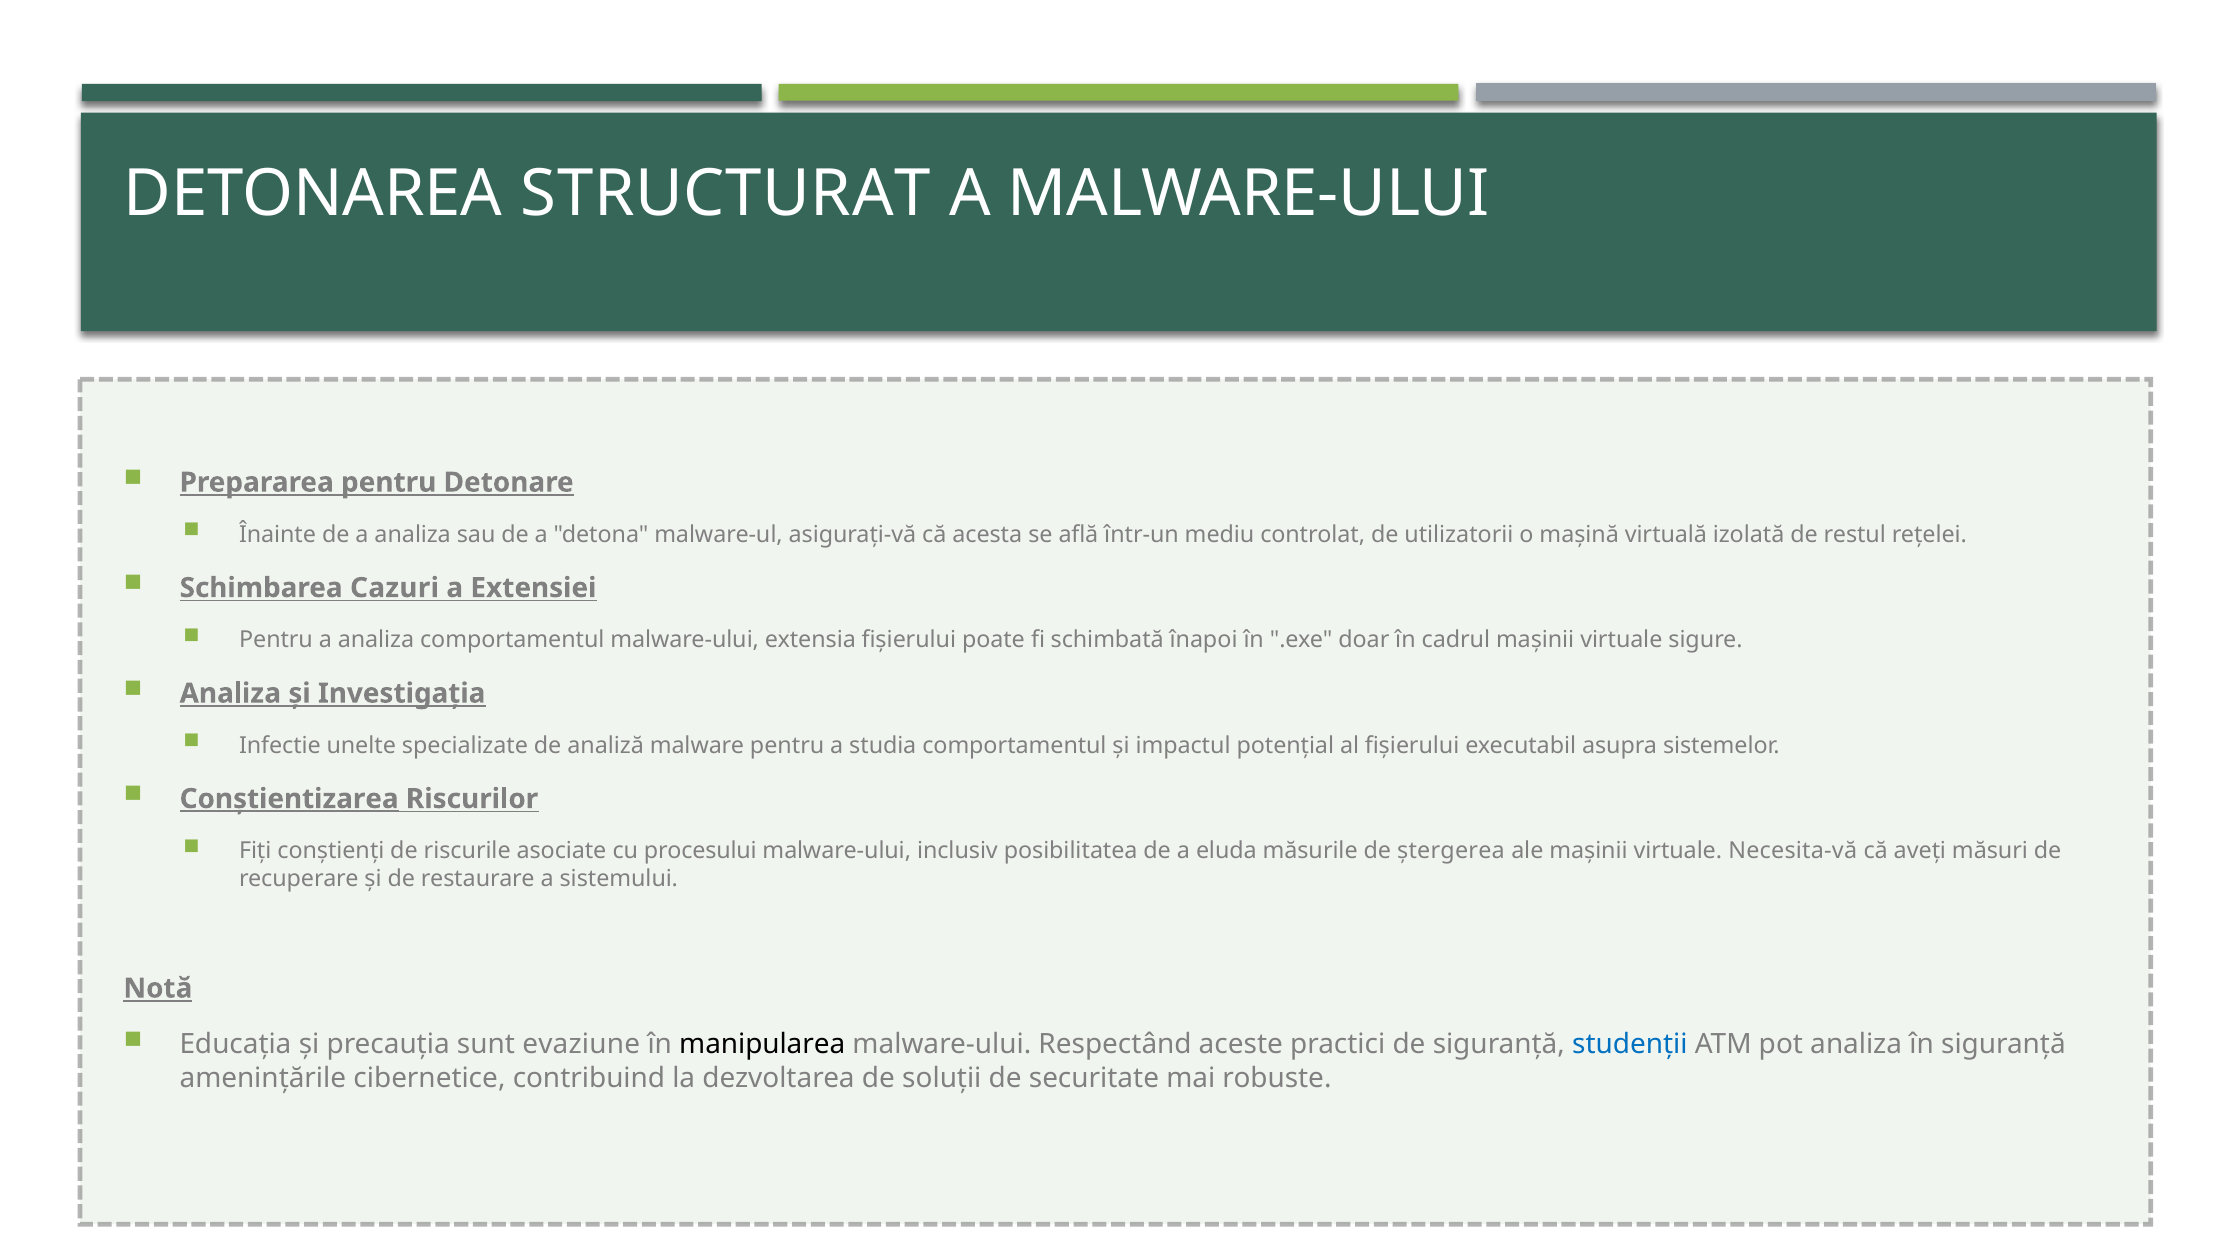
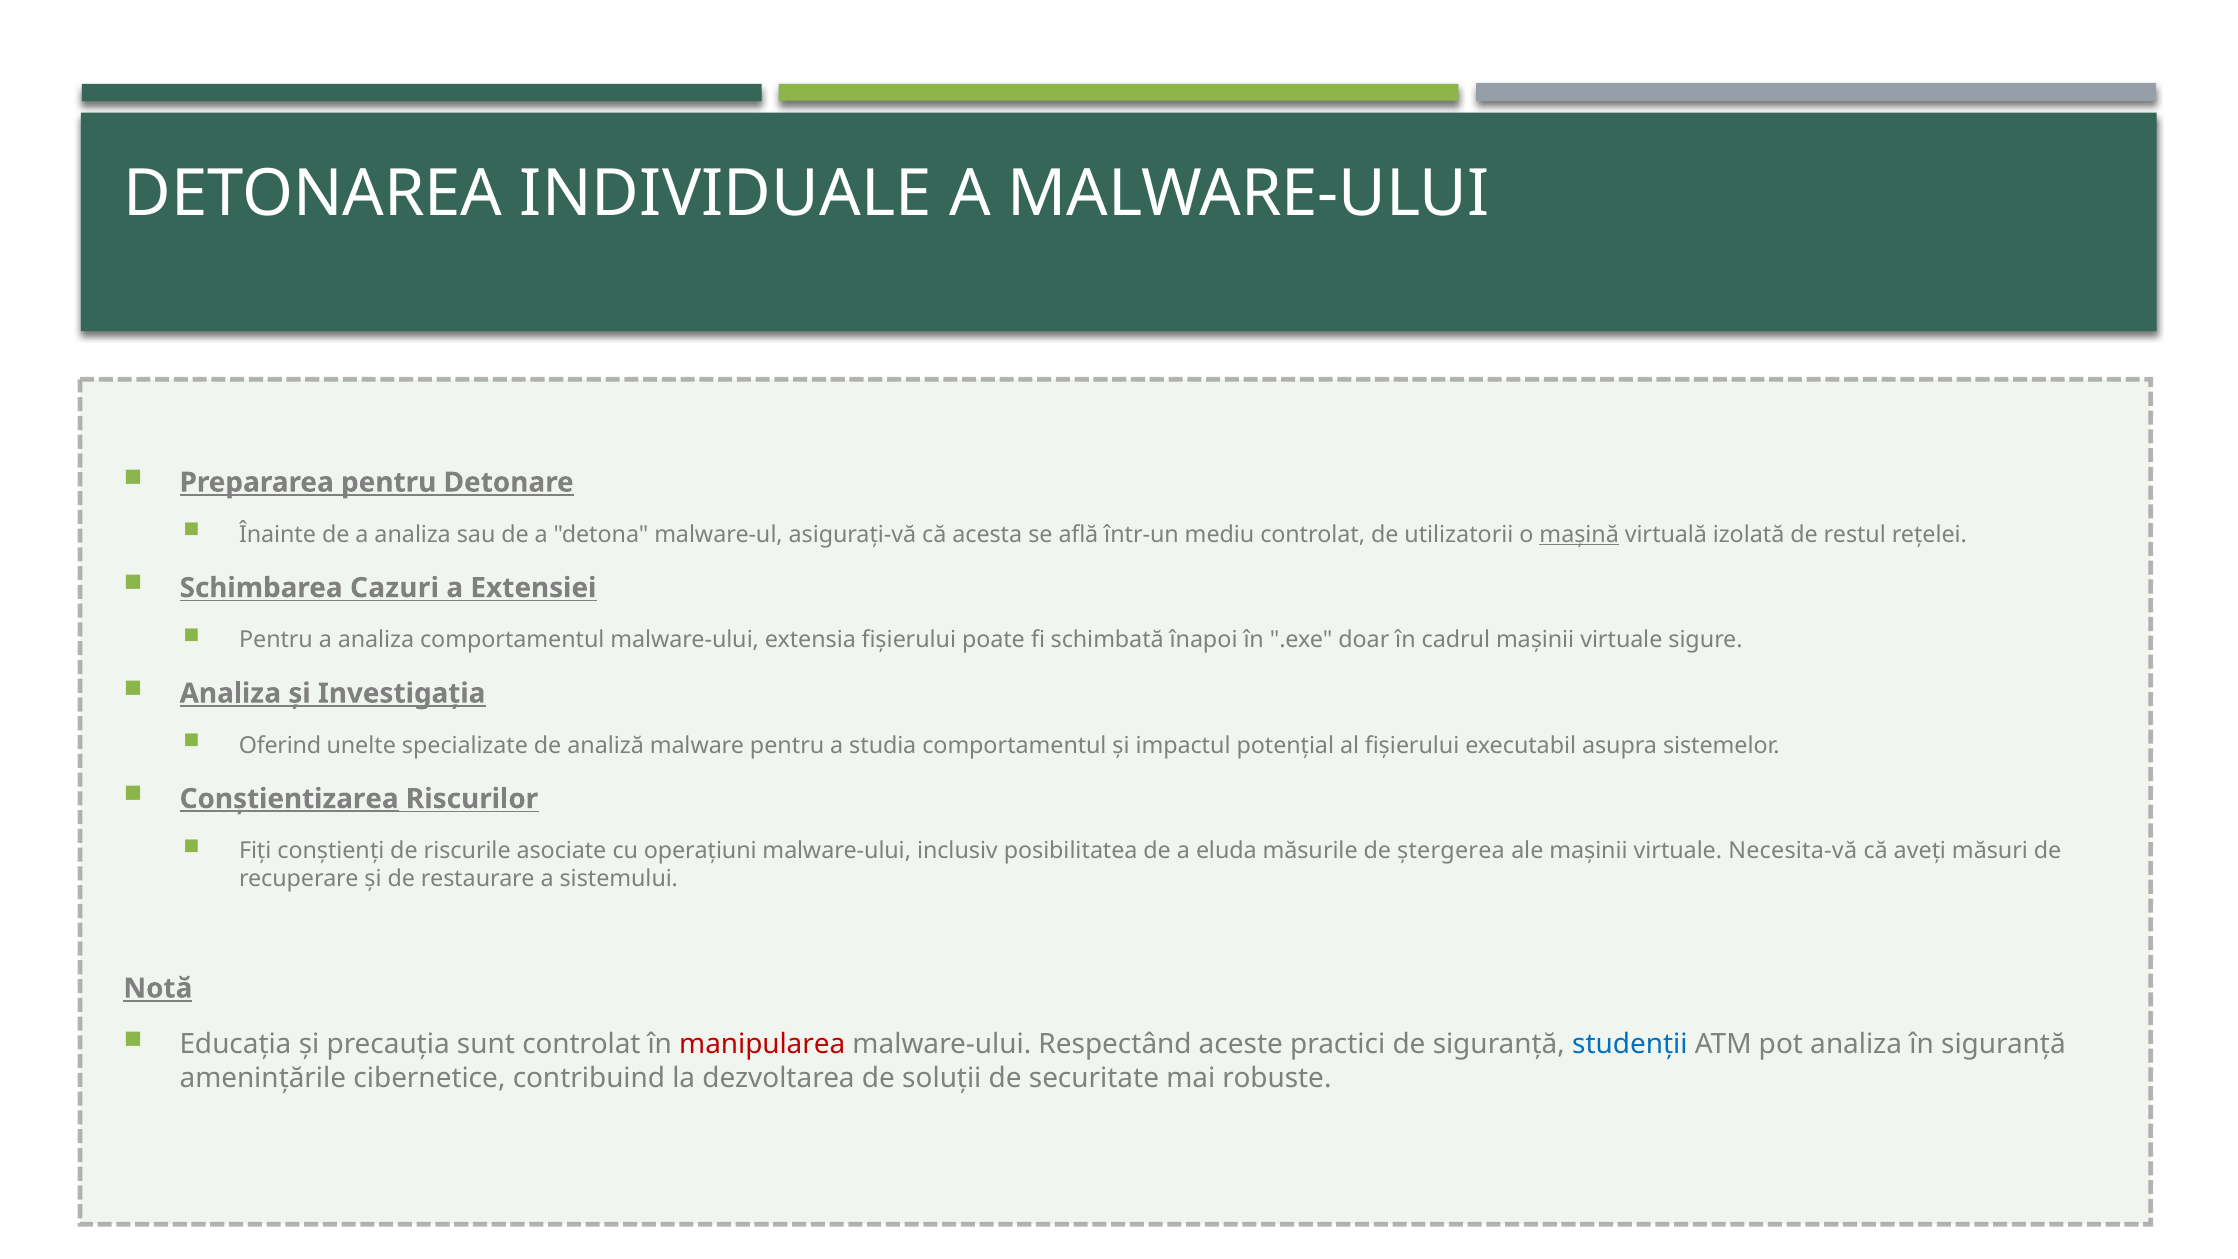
STRUCTURAT: STRUCTURAT -> INDIVIDUALE (726, 193)
mașină underline: none -> present (1579, 534)
Infectie: Infectie -> Oferind (280, 745)
procesului: procesului -> operațiuni (700, 851)
sunt evaziune: evaziune -> controlat (581, 1044)
manipularea colour: black -> red (762, 1044)
